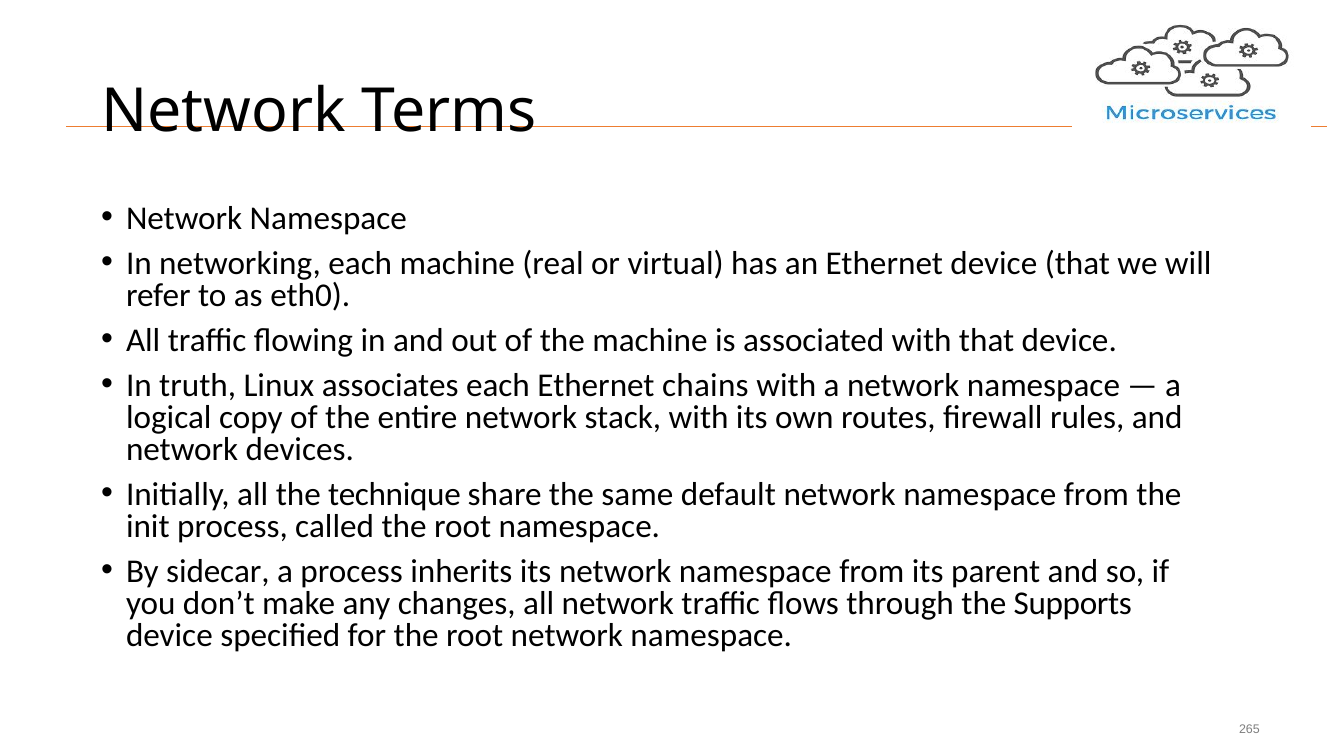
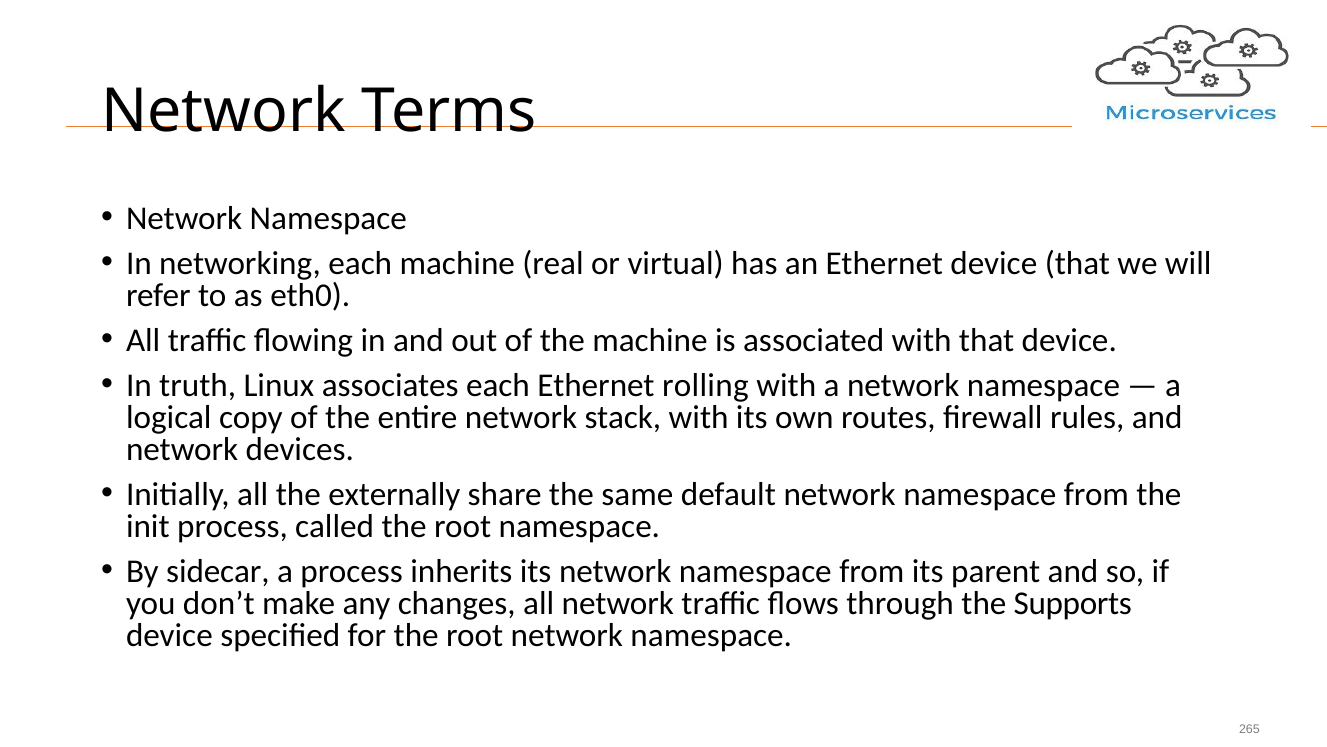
chains: chains -> rolling (705, 385)
technique: technique -> externally (394, 494)
